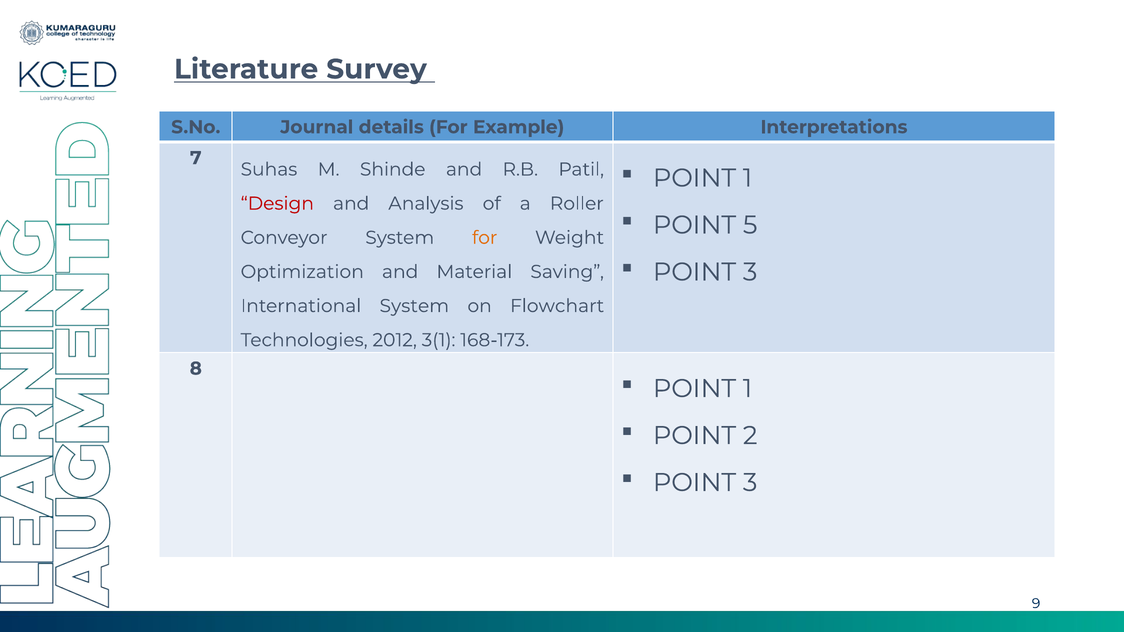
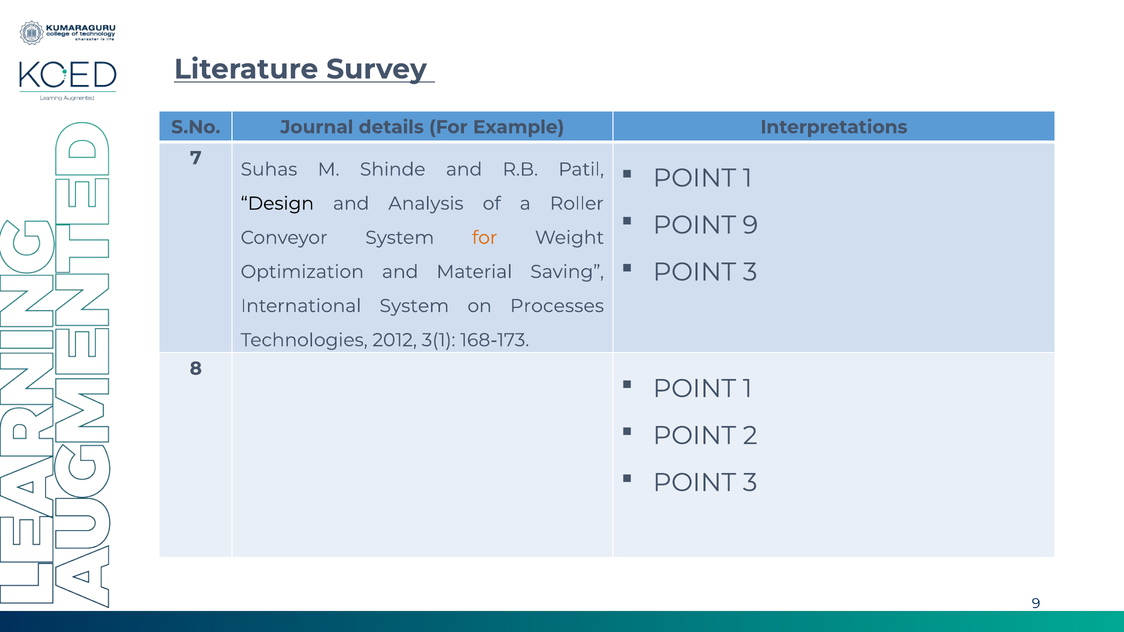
Design colour: red -> black (277, 204)
POINT 5: 5 -> 9 (750, 225)
Flowchart: Flowchart -> Processes (557, 306)
